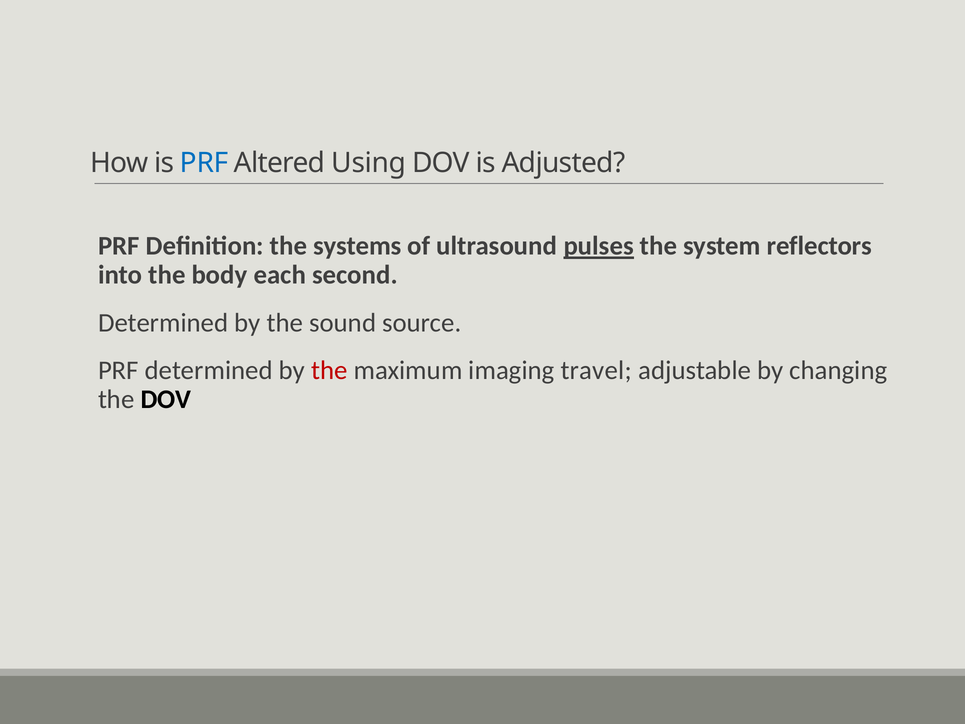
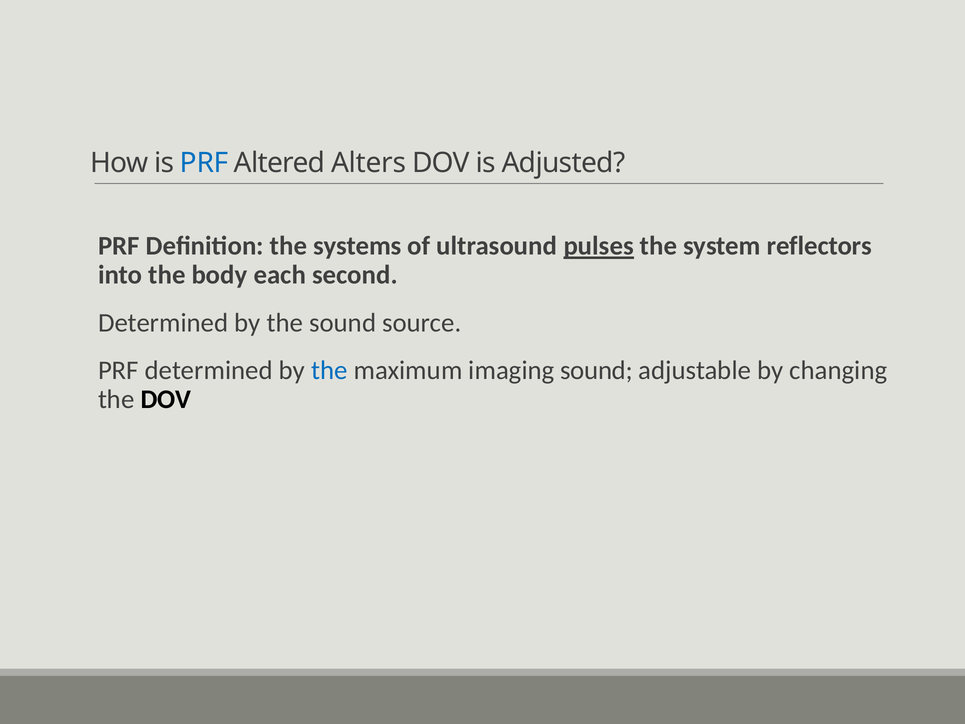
Using: Using -> Alters (369, 163)
the colour: red -> blue (329, 370)
imaging travel: travel -> sound (597, 370)
